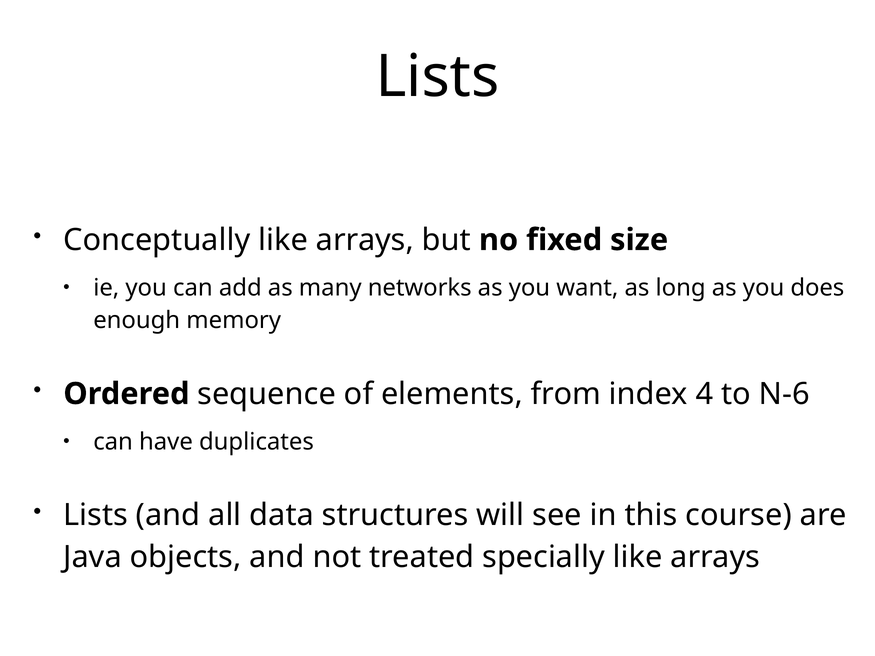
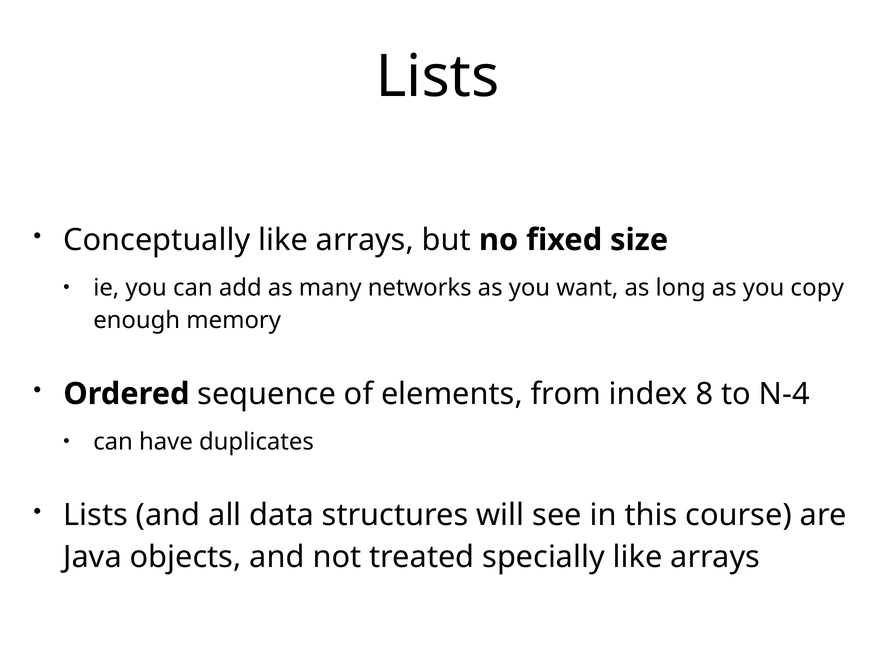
does: does -> copy (817, 288)
4: 4 -> 8 (704, 394)
N-6: N-6 -> N-4 (784, 394)
